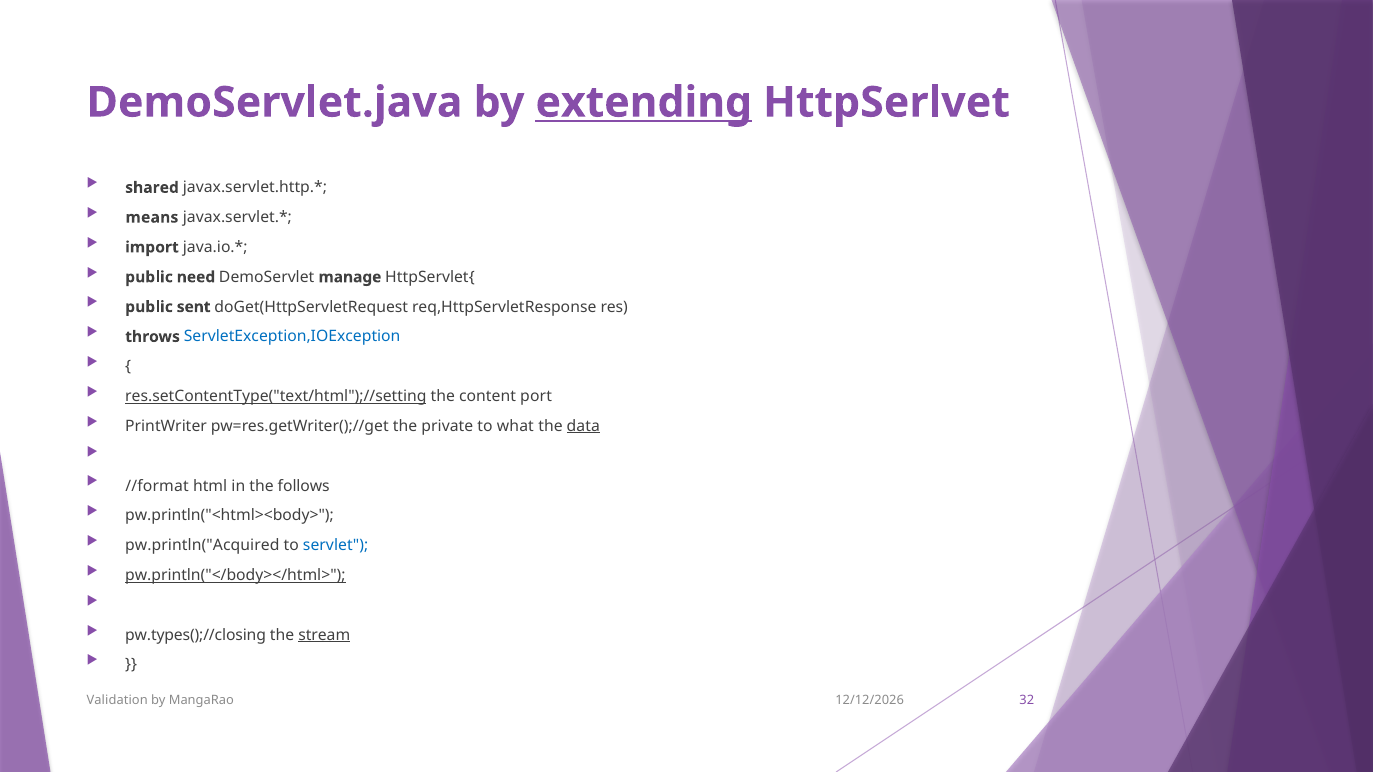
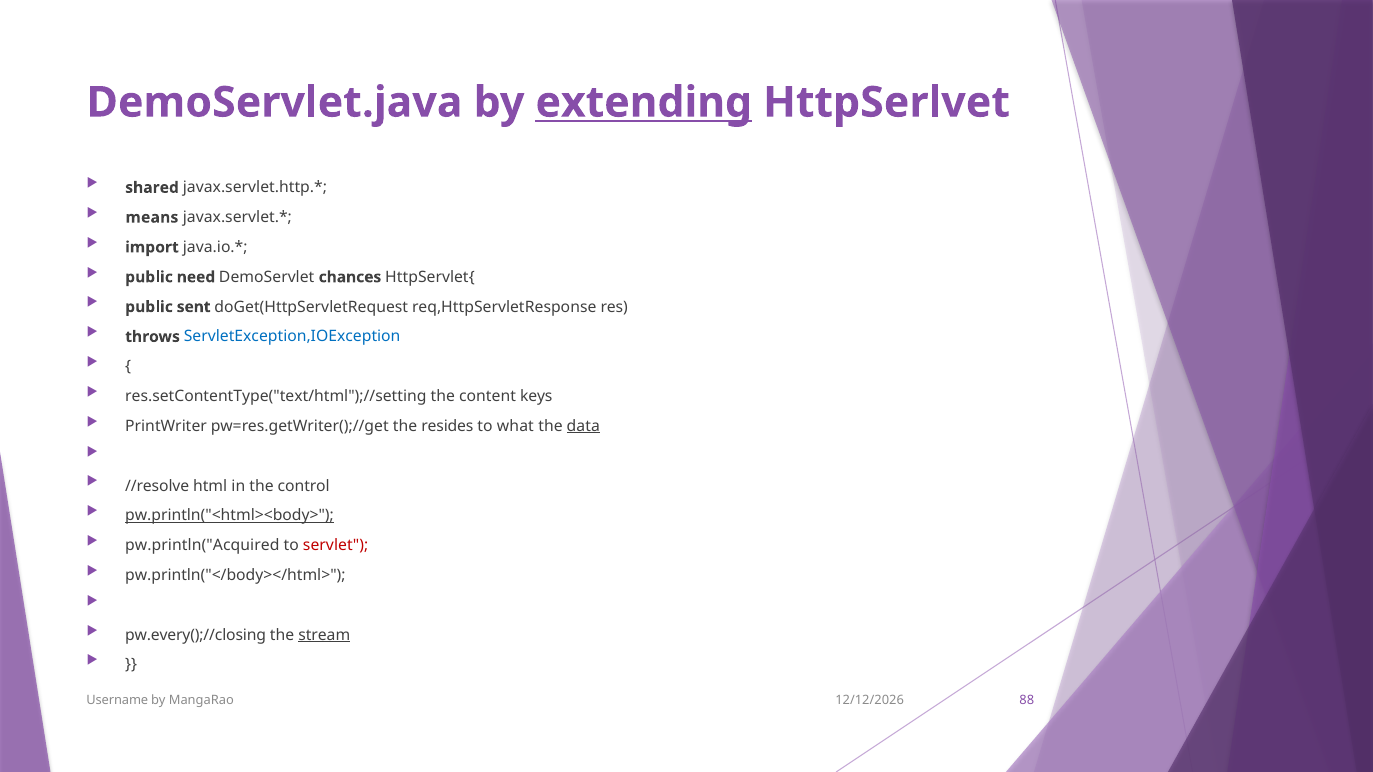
manage: manage -> chances (350, 277)
res.setContentType("text/html");//setting underline: present -> none (276, 397)
port: port -> keys (536, 397)
private: private -> resides (447, 426)
//format: //format -> //resolve (157, 486)
follows: follows -> control (304, 486)
pw.println("<html><body> underline: none -> present (230, 516)
servlet colour: blue -> red (336, 546)
pw.println("</body></html> underline: present -> none (235, 576)
pw.types();//closing: pw.types();//closing -> pw.every();//closing (196, 635)
Validation: Validation -> Username (117, 701)
32: 32 -> 88 (1027, 701)
